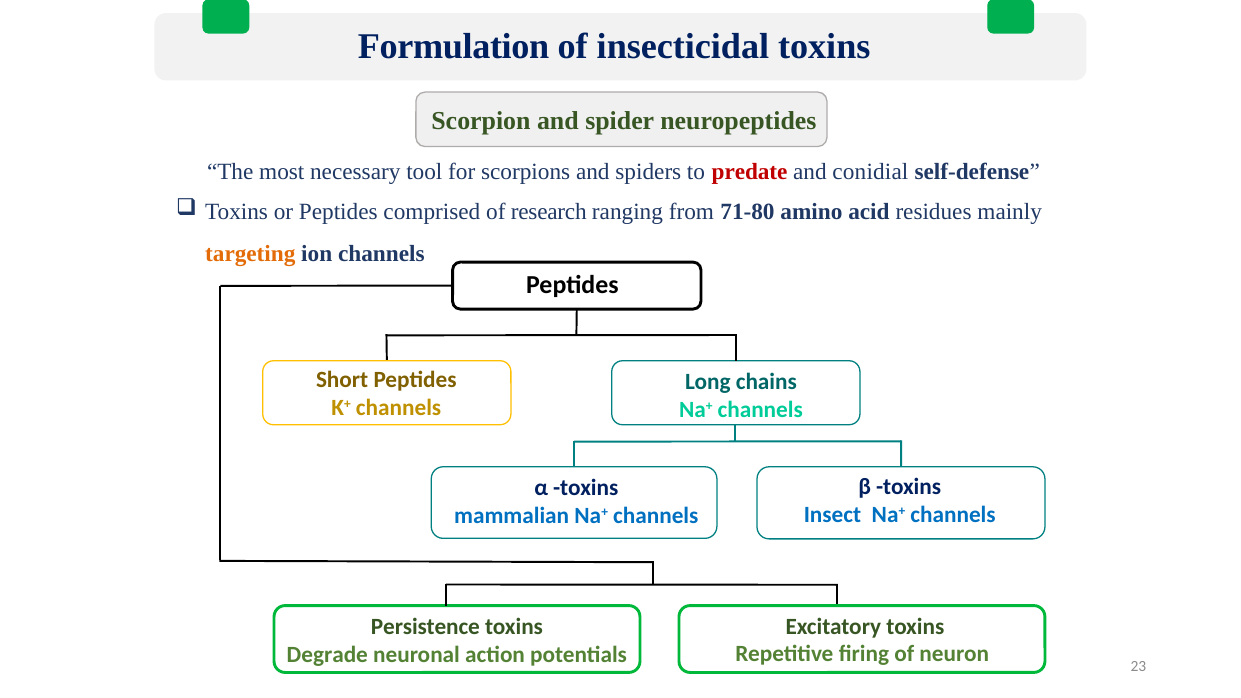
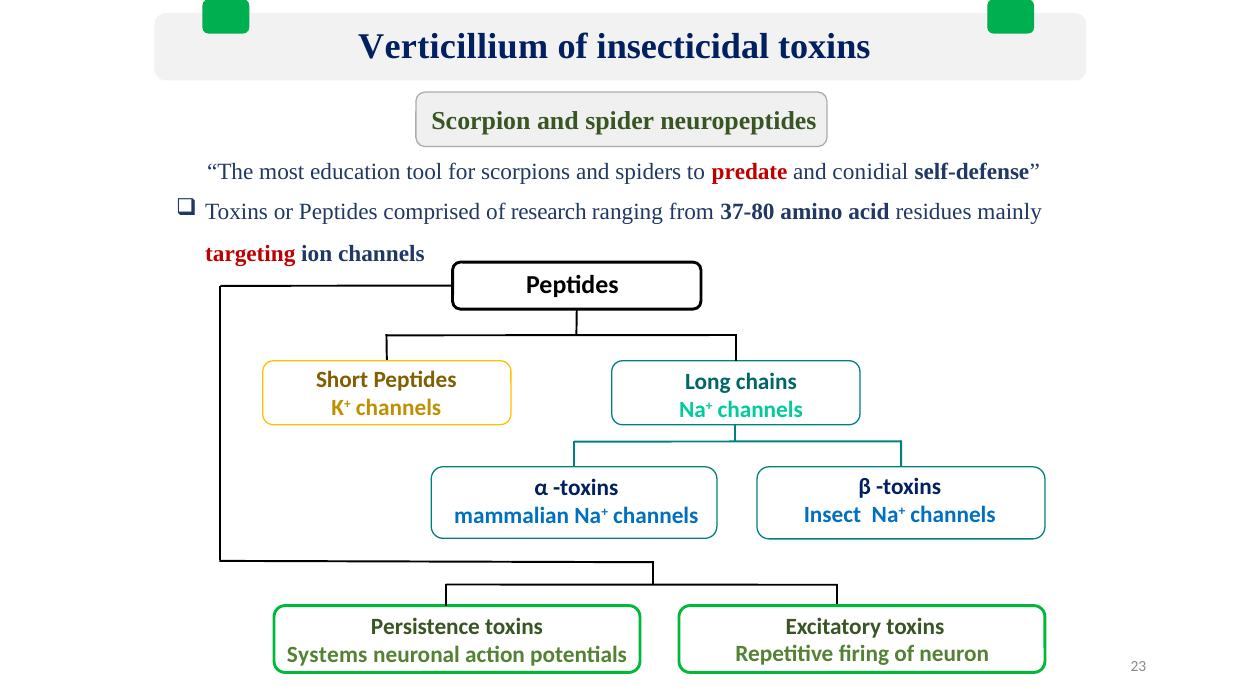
Formulation: Formulation -> Verticillium (453, 47)
necessary: necessary -> education (355, 172)
71-80: 71-80 -> 37-80 (748, 212)
targeting colour: orange -> red (250, 254)
Degrade: Degrade -> Systems (327, 655)
